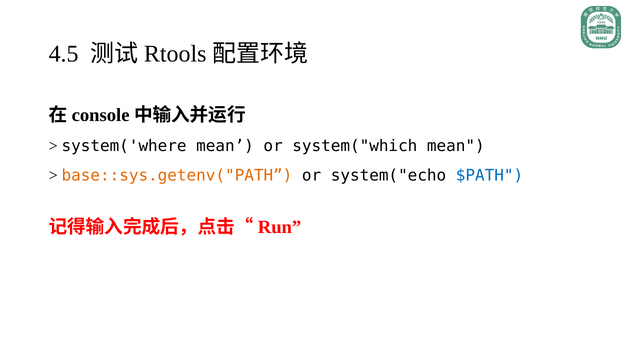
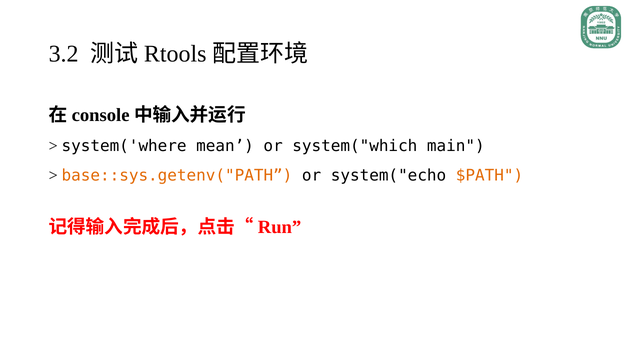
4.5: 4.5 -> 3.2 (64, 54)
system("which mean: mean -> main (456, 146)
$PATH colour: blue -> orange (489, 176)
